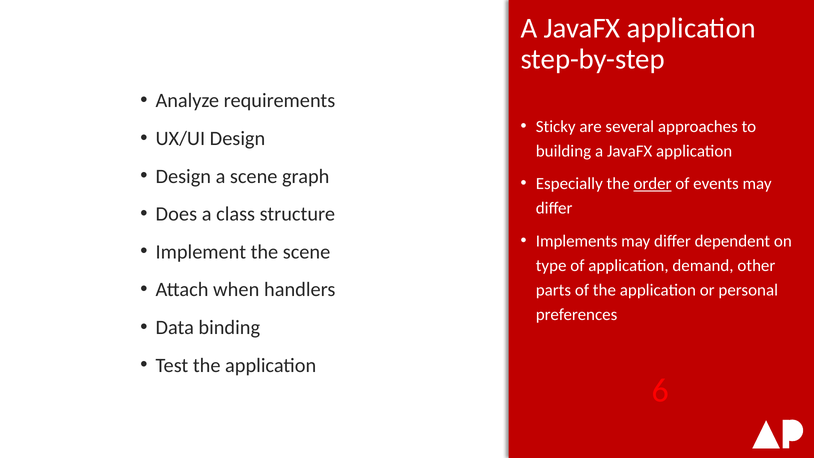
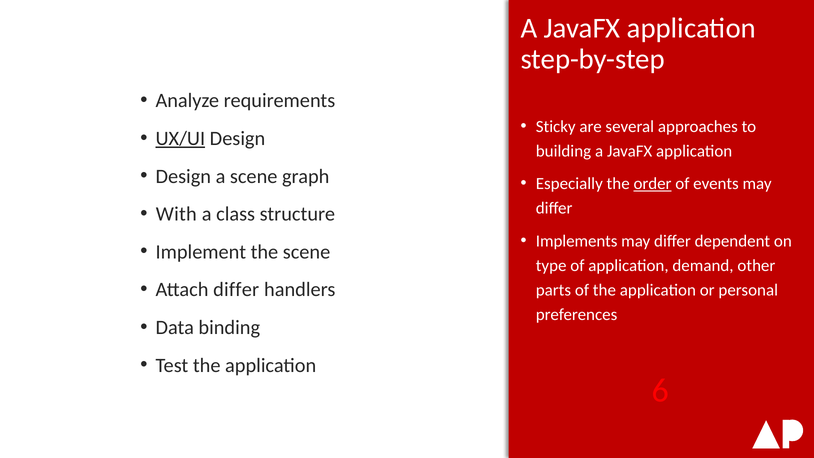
UX/UI underline: none -> present (180, 138)
Does: Does -> With (176, 214)
Attach when: when -> differ (236, 290)
